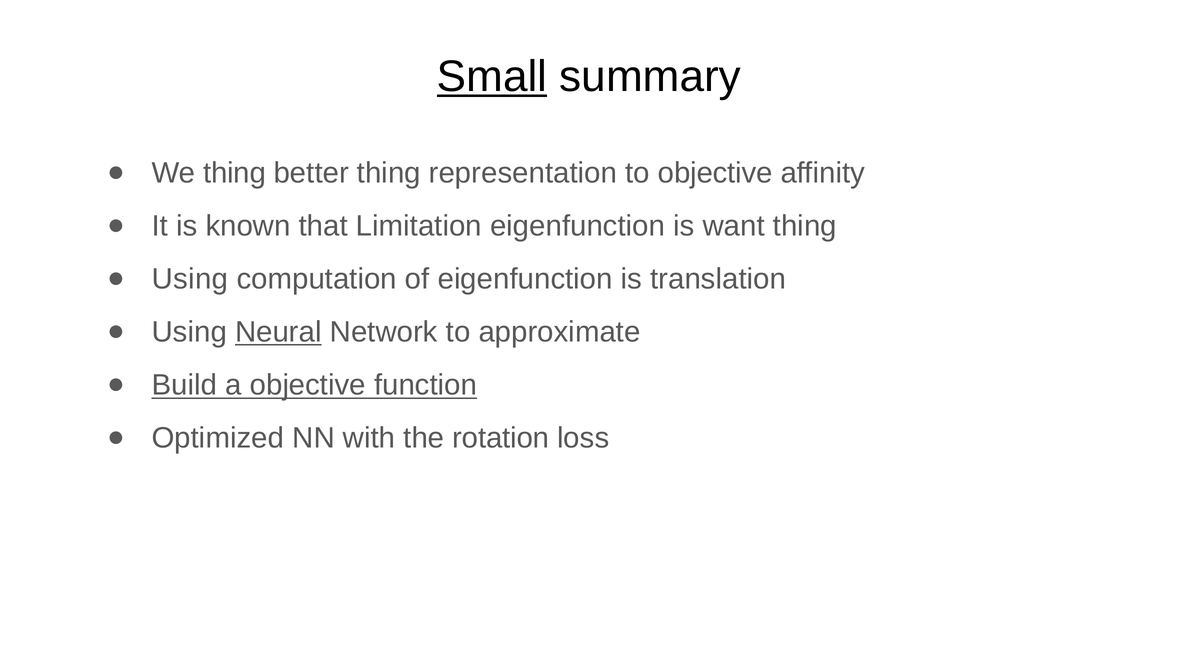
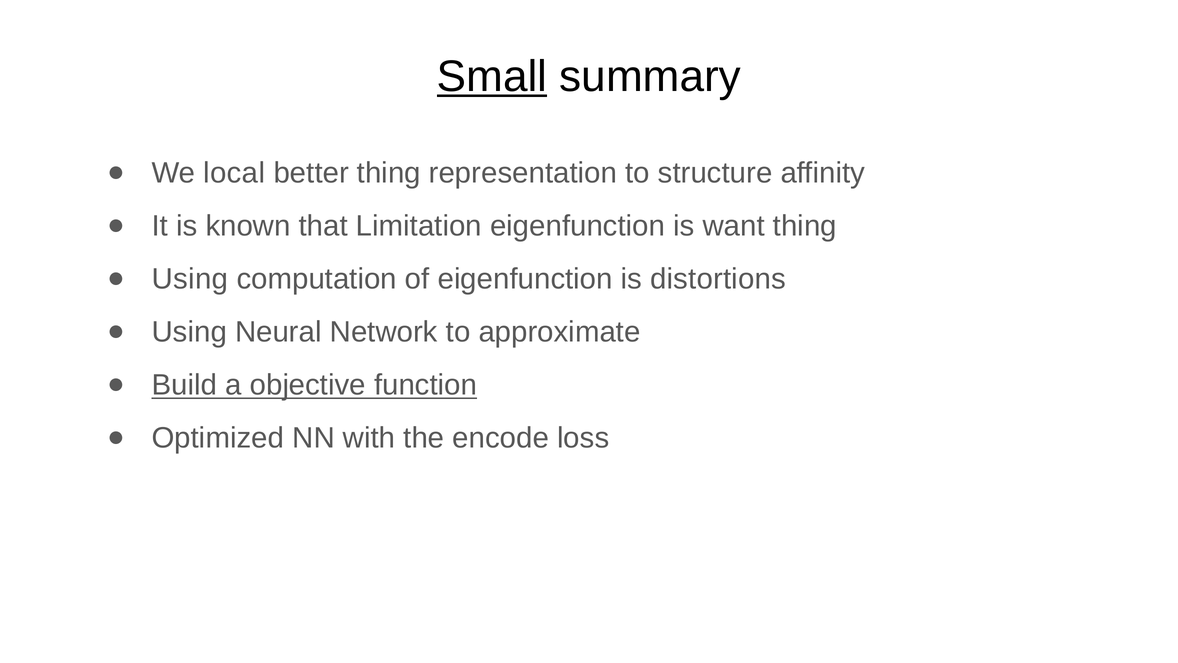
We thing: thing -> local (234, 173)
to objective: objective -> structure (715, 173)
translation: translation -> distortions (718, 279)
Neural underline: present -> none (278, 332)
rotation: rotation -> encode (501, 438)
